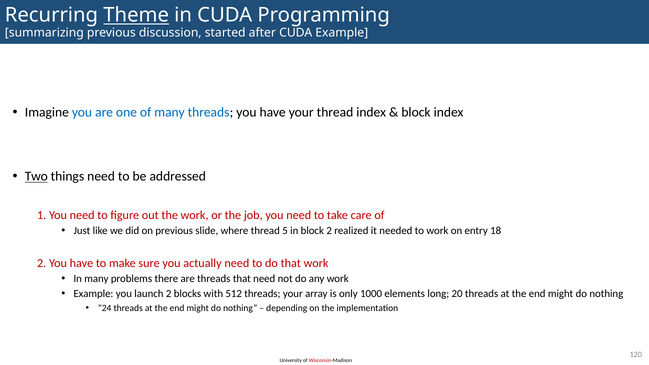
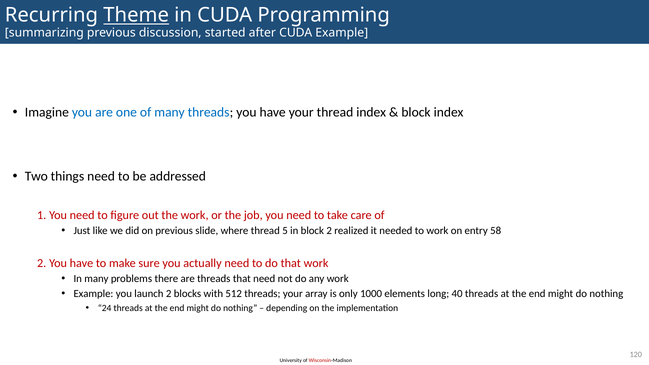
Two underline: present -> none (36, 176)
18: 18 -> 58 (496, 231)
20: 20 -> 40 (457, 294)
